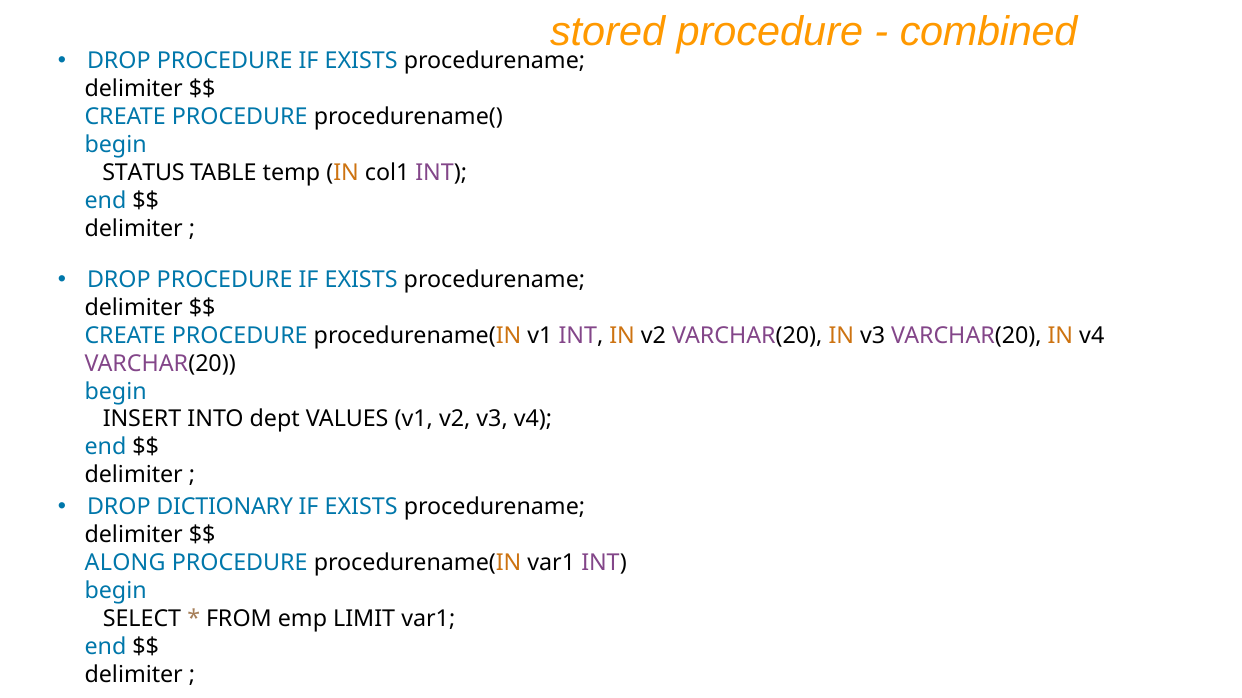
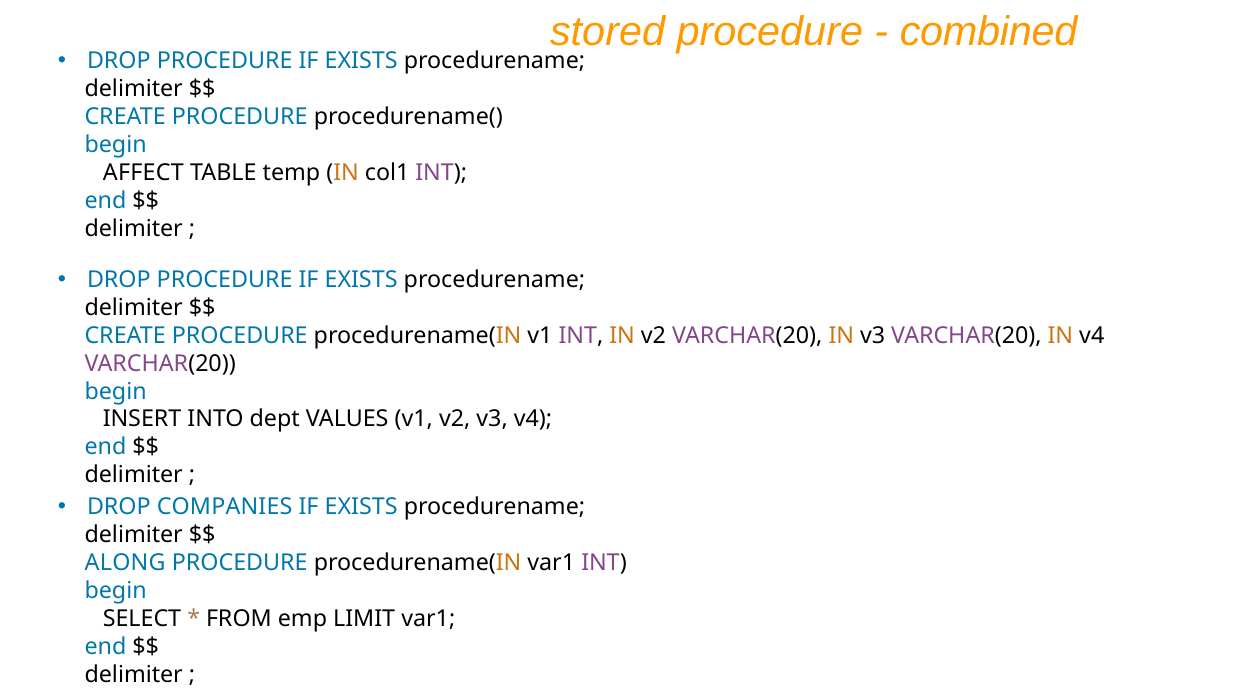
STATUS: STATUS -> AFFECT (143, 173)
DICTIONARY: DICTIONARY -> COMPANIES (225, 507)
